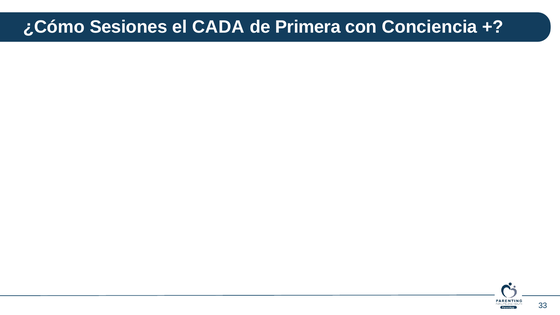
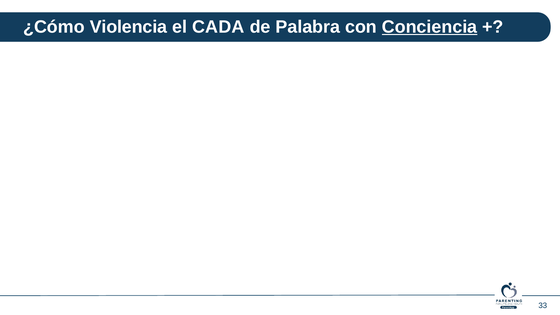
Sesiones: Sesiones -> Violencia (128, 27)
Primera: Primera -> Palabra (308, 27)
Conciencia underline: none -> present (430, 27)
